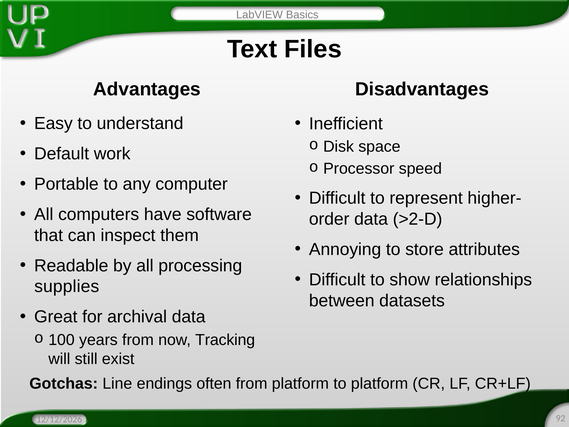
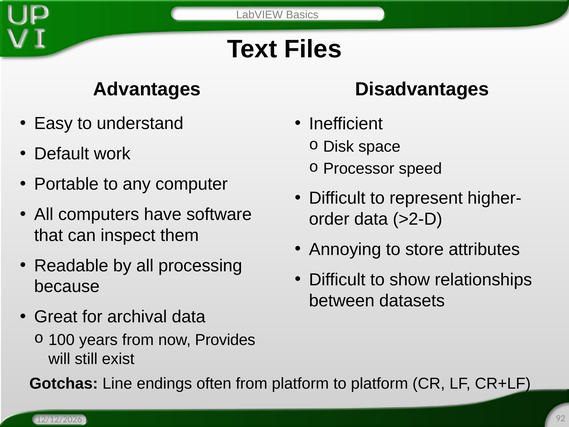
supplies: supplies -> because (67, 286)
Tracking: Tracking -> Provides (225, 340)
